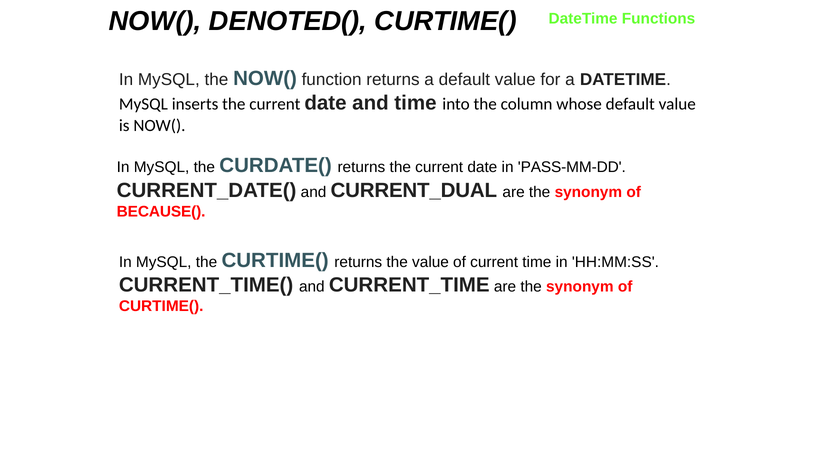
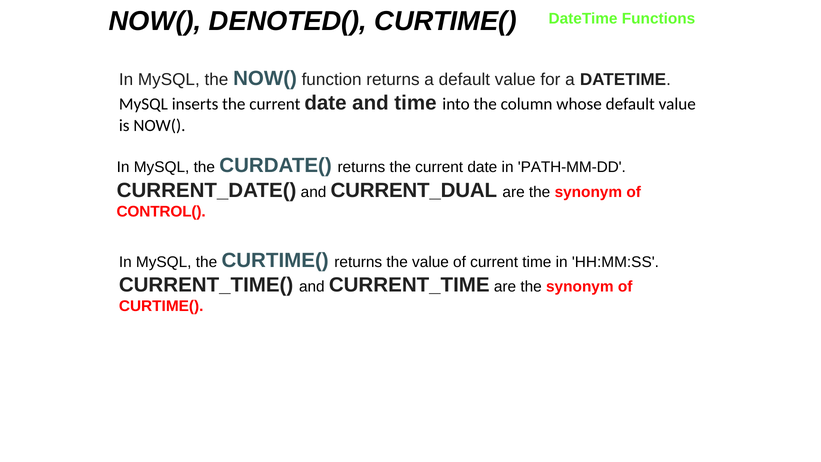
PASS-MM-DD: PASS-MM-DD -> PATH-MM-DD (572, 167)
BECAUSE(: BECAUSE( -> CONTROL( (161, 211)
